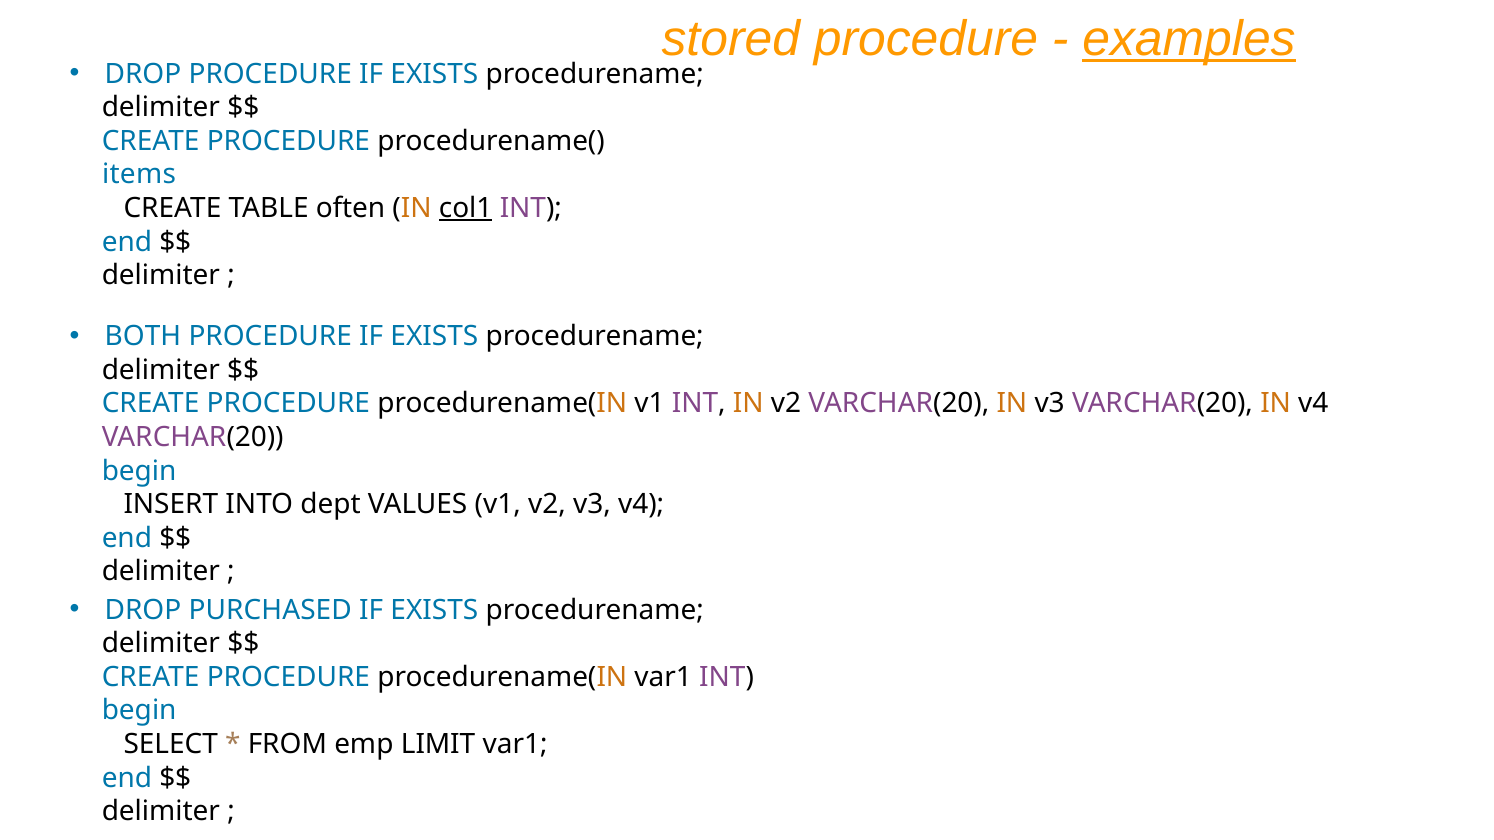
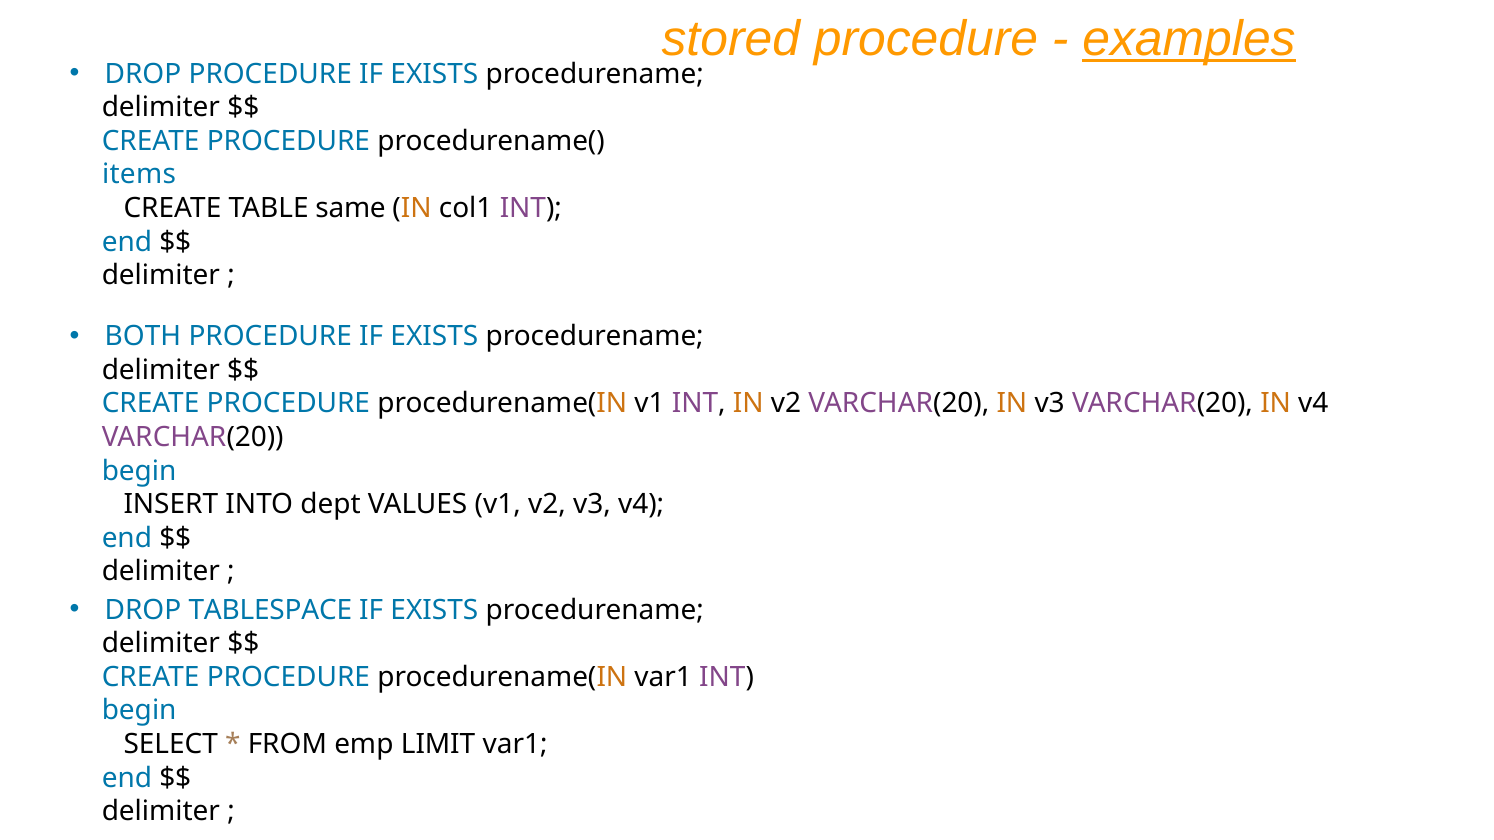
often: often -> same (351, 208)
col1 underline: present -> none (466, 208)
PURCHASED: PURCHASED -> TABLESPACE (270, 610)
